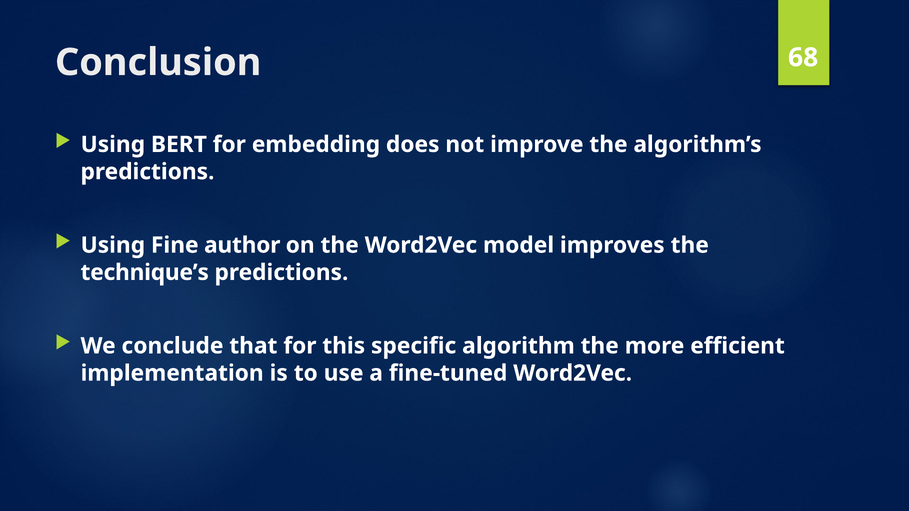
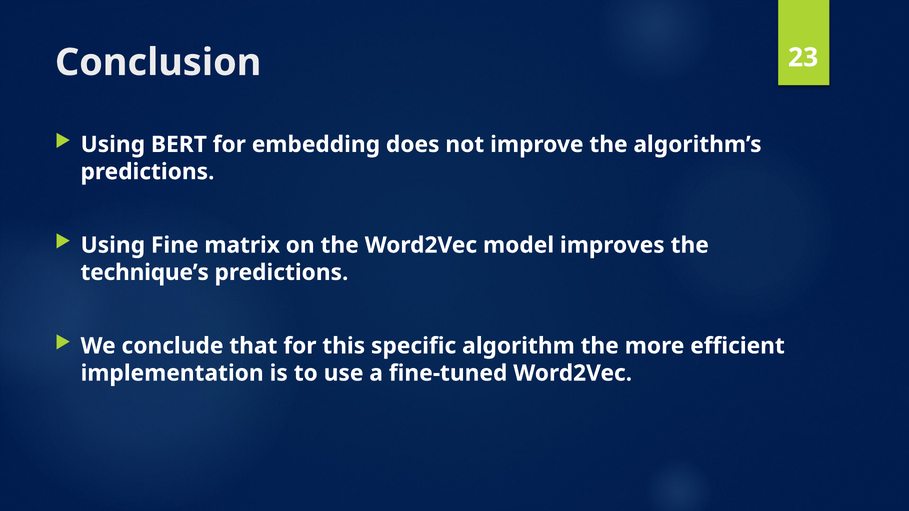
68: 68 -> 23 (803, 58)
author: author -> matrix (242, 245)
